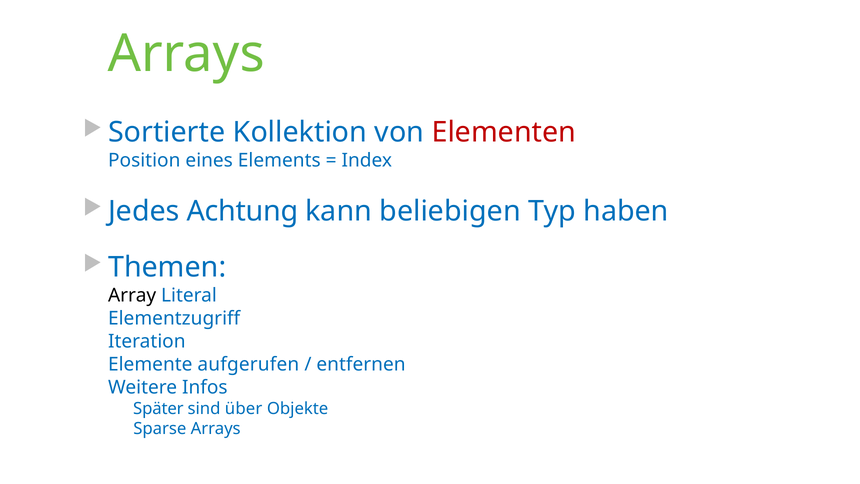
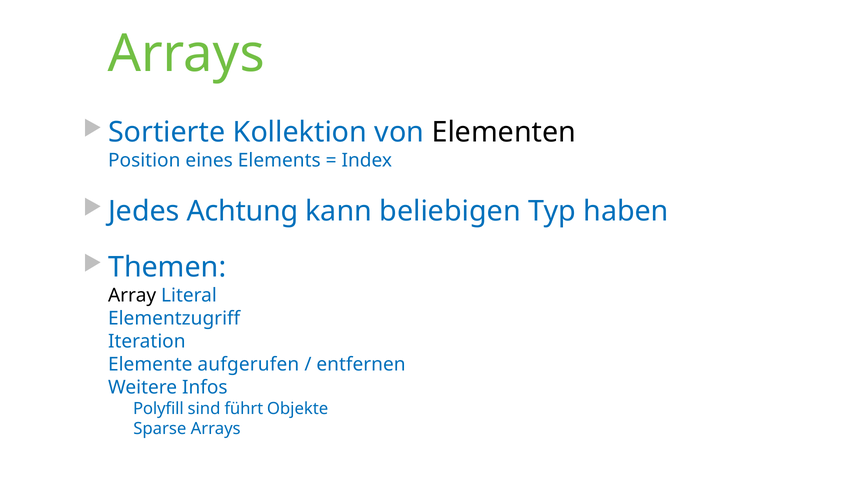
Elementen colour: red -> black (504, 132)
Später: Später -> Polyfill (158, 409)
über: über -> führt (244, 409)
